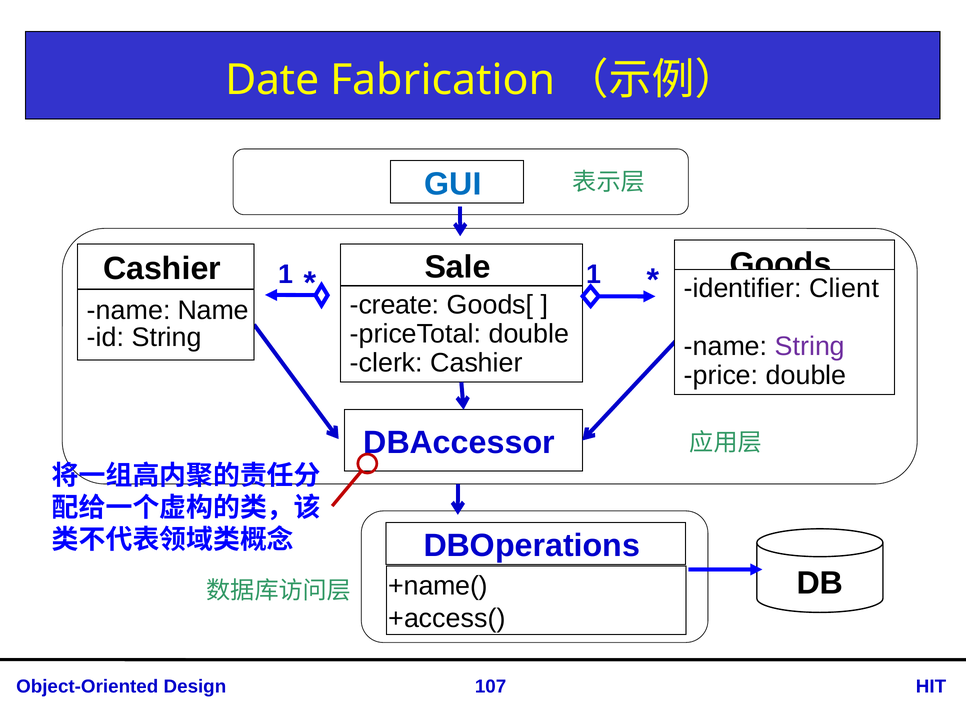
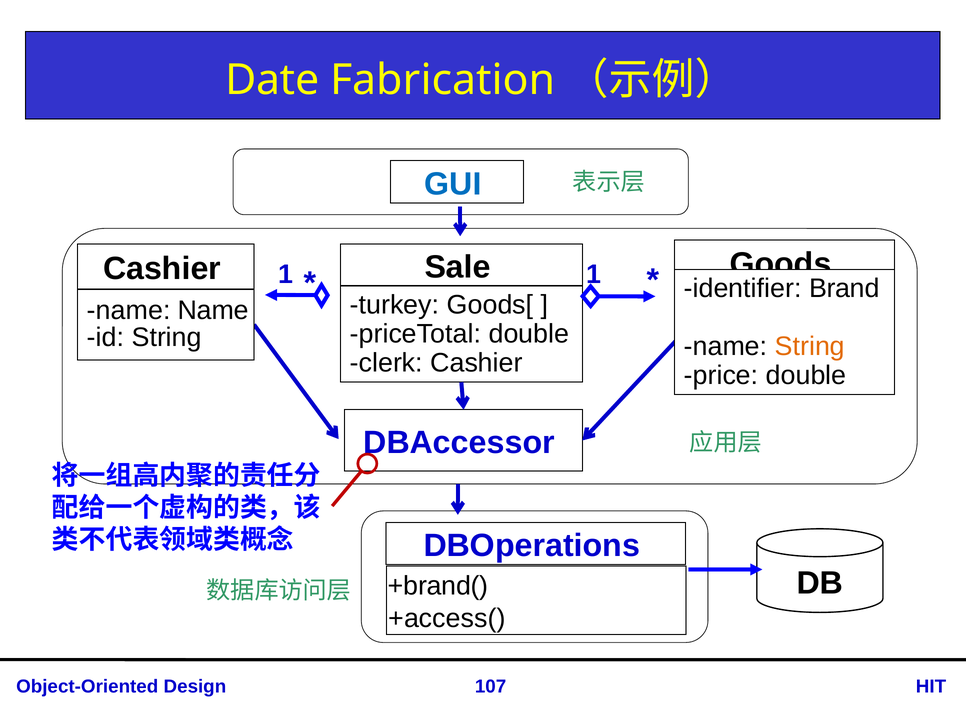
Client: Client -> Brand (844, 289)
create: create -> turkey (394, 305)
String colour: purple -> orange (810, 347)
+name(: +name( -> +brand( (438, 586)
